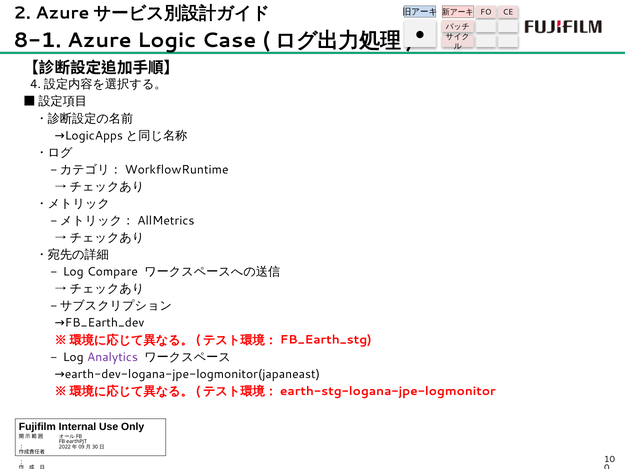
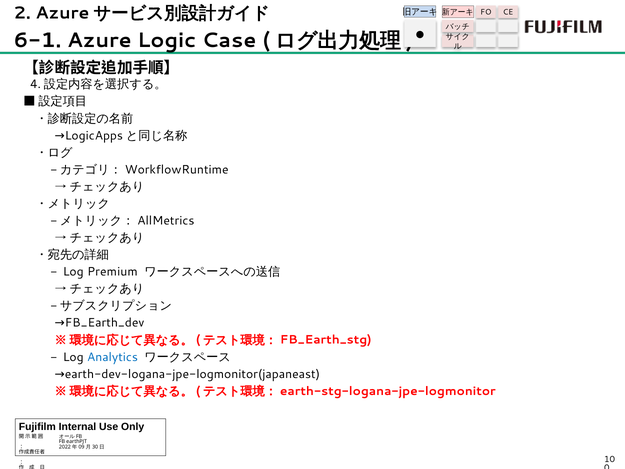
8-1: 8-1 -> 6-1 (37, 40)
Compare: Compare -> Premium (112, 272)
Analytics colour: purple -> blue (113, 357)
